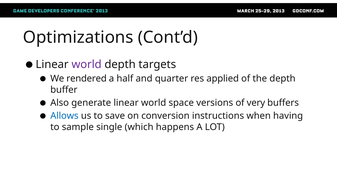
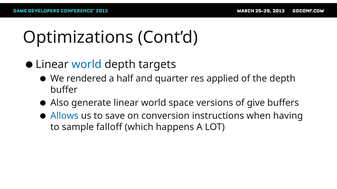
world colour: purple -> blue (87, 65)
very: very -> give (256, 103)
single: single -> falloff (109, 128)
